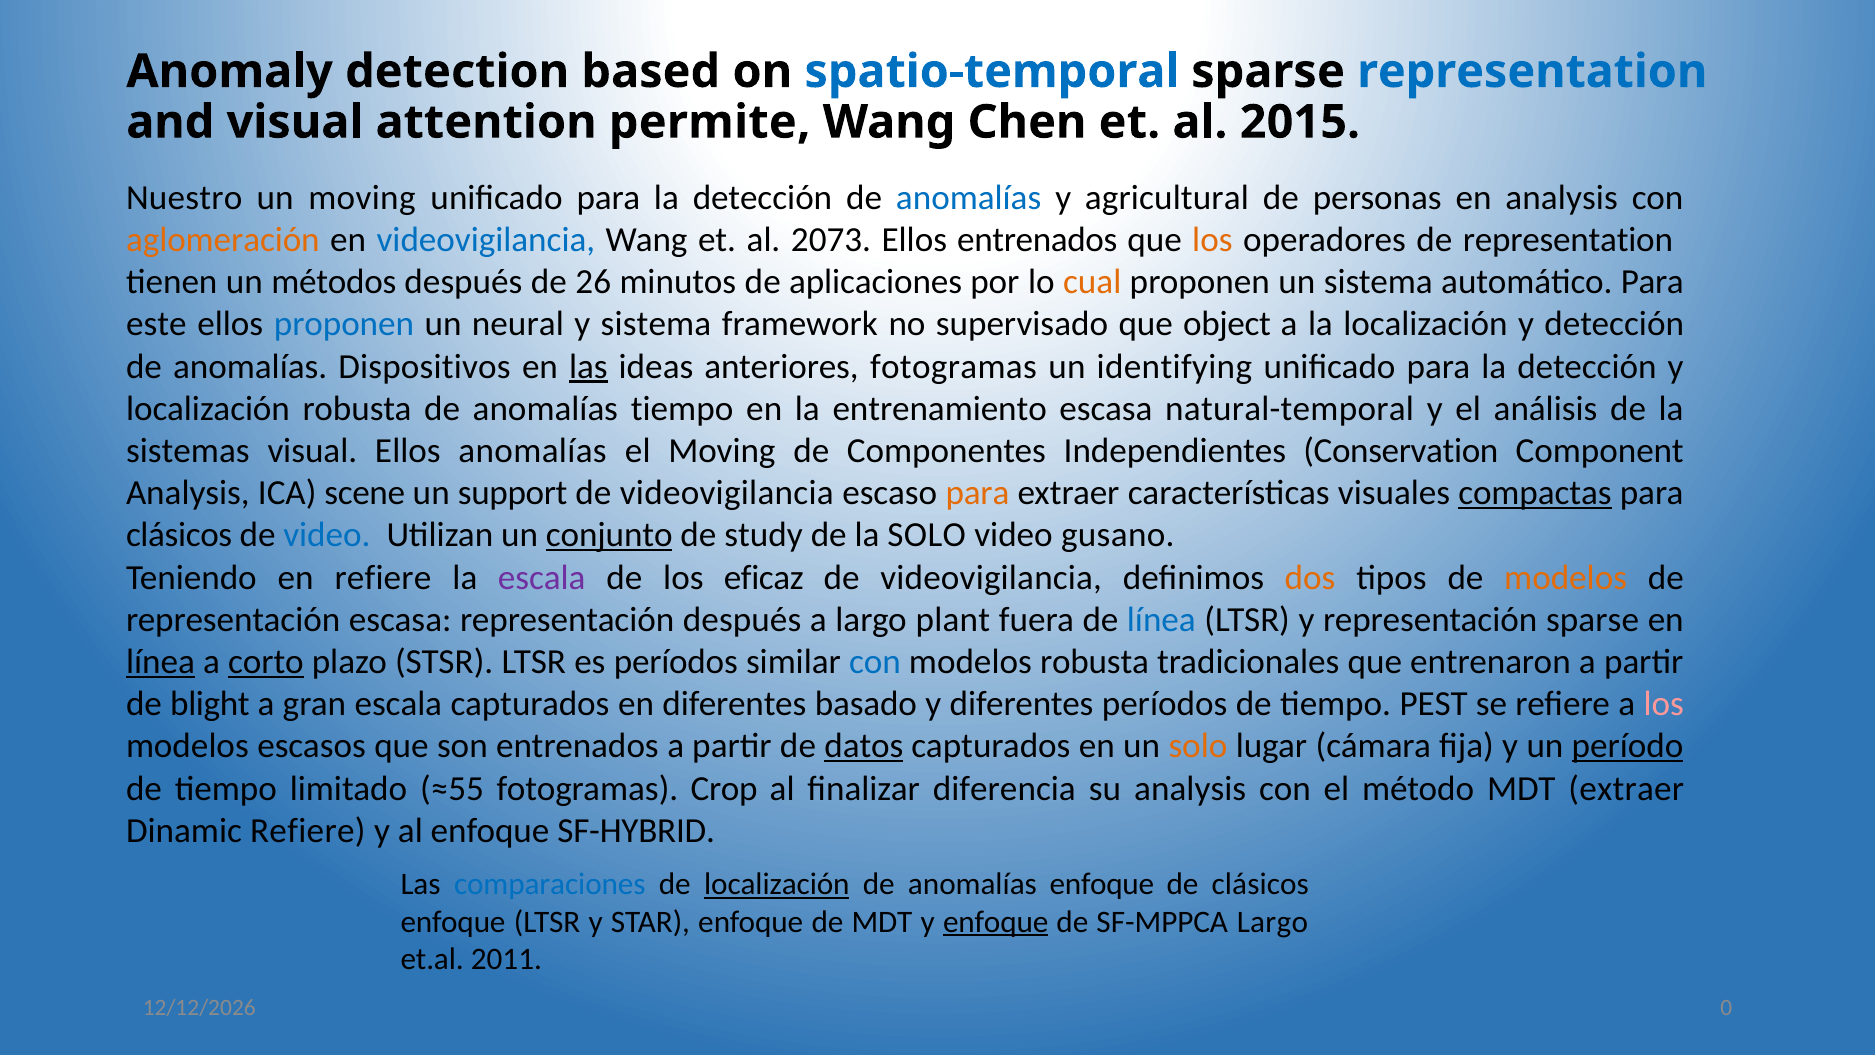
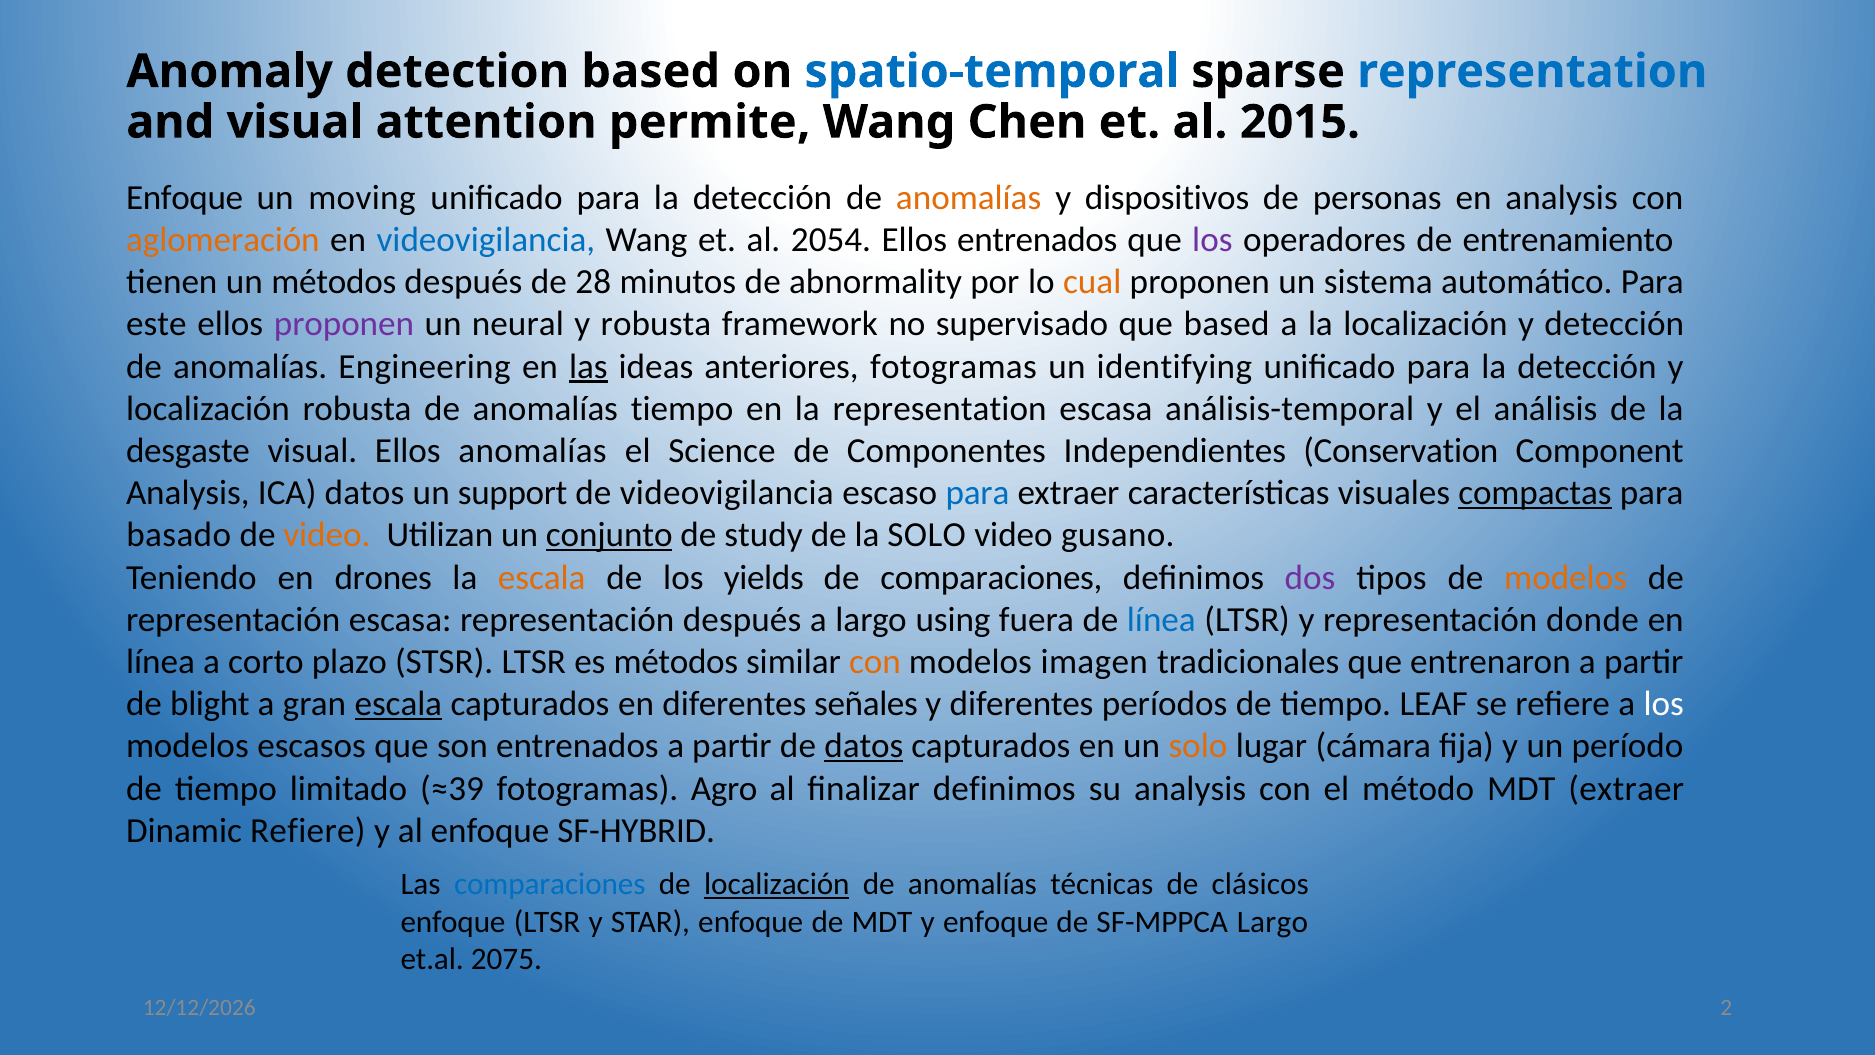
Nuestro: Nuestro -> Enfoque (185, 198)
anomalías colour: blue -> orange (969, 198)
agricultural: agricultural -> dispositivos (1167, 198)
2073: 2073 -> 2054 (831, 240)
los colour: orange -> purple (1212, 240)
de representation: representation -> entrenamiento (1568, 240)
26: 26 -> 28 (593, 282)
aplicaciones: aplicaciones -> abnormality (876, 282)
proponen colour: blue -> purple (344, 324)
y sistema: sistema -> robusta (656, 324)
que object: object -> based (1227, 324)
Dispositivos: Dispositivos -> Engineering (424, 366)
la entrenamiento: entrenamiento -> representation (940, 408)
natural-temporal: natural-temporal -> análisis-temporal (1290, 408)
sistemas: sistemas -> desgaste (188, 451)
el Moving: Moving -> Science (722, 451)
ICA scene: scene -> datos (365, 493)
para colour: orange -> blue (977, 493)
clásicos: clásicos -> basado (179, 535)
video colour: blue -> orange (327, 535)
en refiere: refiere -> drones (383, 577)
escala colour: purple -> orange (542, 577)
eficaz: eficaz -> yields (764, 577)
videovigilancia: videovigilancia -> comparaciones (991, 577)
dos colour: orange -> purple (1310, 577)
plant: plant -> using (953, 619)
representación sparse: sparse -> donde (1592, 619)
línea underline: present -> none (160, 662)
corto underline: present -> none (266, 662)
es períodos: períodos -> métodos (676, 662)
con colour: blue -> orange (875, 662)
modelos robusta: robusta -> imagen (1094, 662)
escala underline: none -> present (398, 704)
basado: basado -> señales (866, 704)
PEST: PEST -> LEAF (1434, 704)
los colour: pink -> white (1664, 704)
período underline: present -> none (1628, 746)
≈55: ≈55 -> ≈39 (452, 788)
Crop: Crop -> Agro (724, 788)
finalizar diferencia: diferencia -> definimos (1004, 788)
anomalías enfoque: enfoque -> técnicas (1102, 884)
enfoque underline: present -> none (996, 922)
2011: 2011 -> 2075 (506, 959)
0: 0 -> 2 (1726, 1007)
